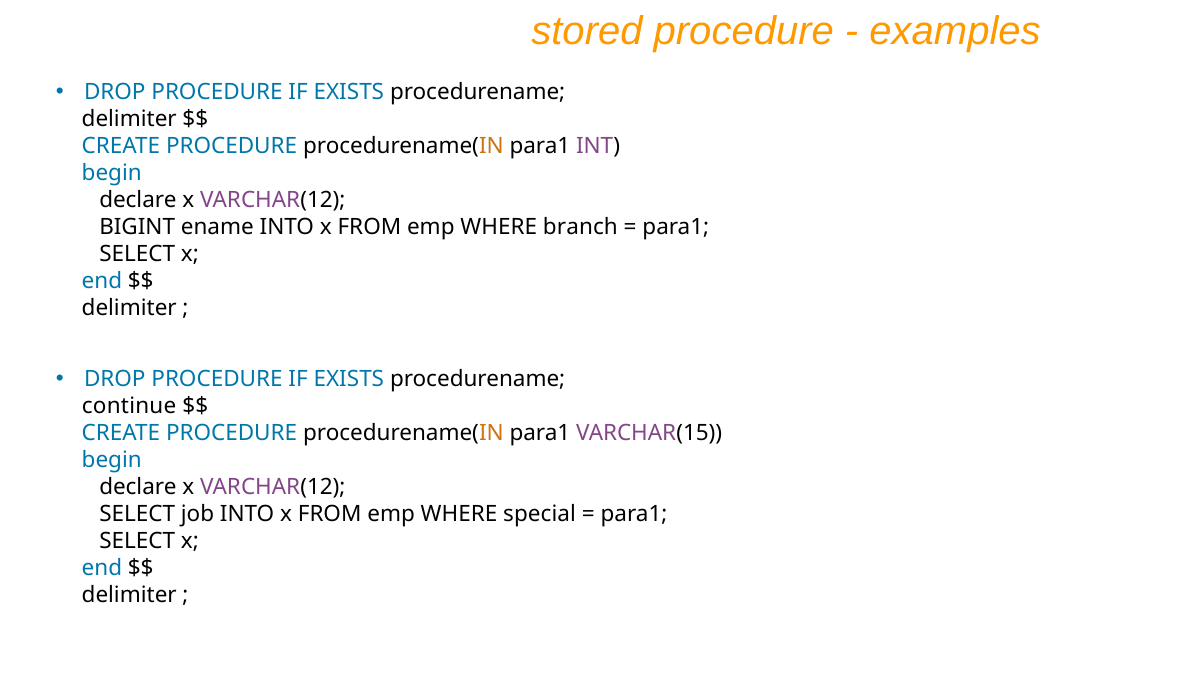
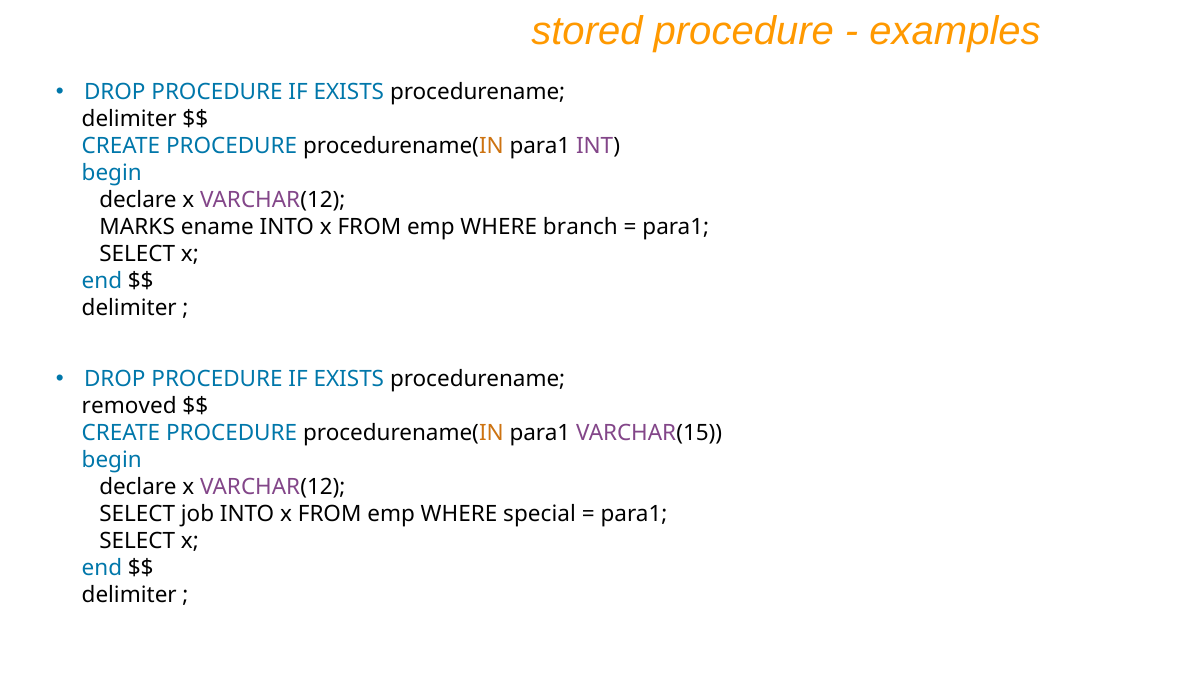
BIGINT: BIGINT -> MARKS (137, 227)
continue: continue -> removed (129, 406)
